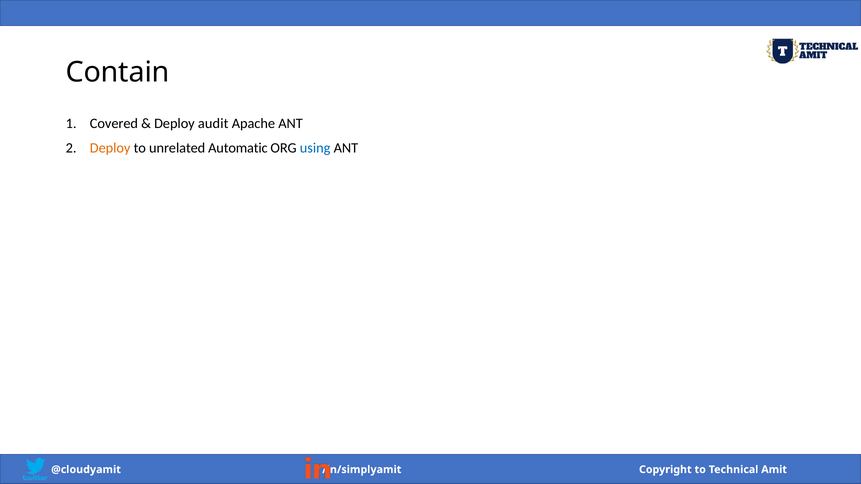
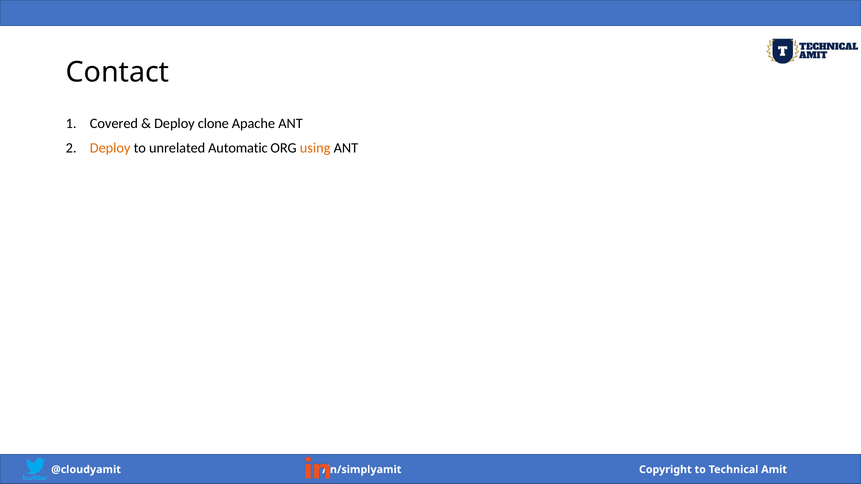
Contain: Contain -> Contact (117, 72)
audit: audit -> clone (213, 124)
using colour: blue -> orange (315, 148)
